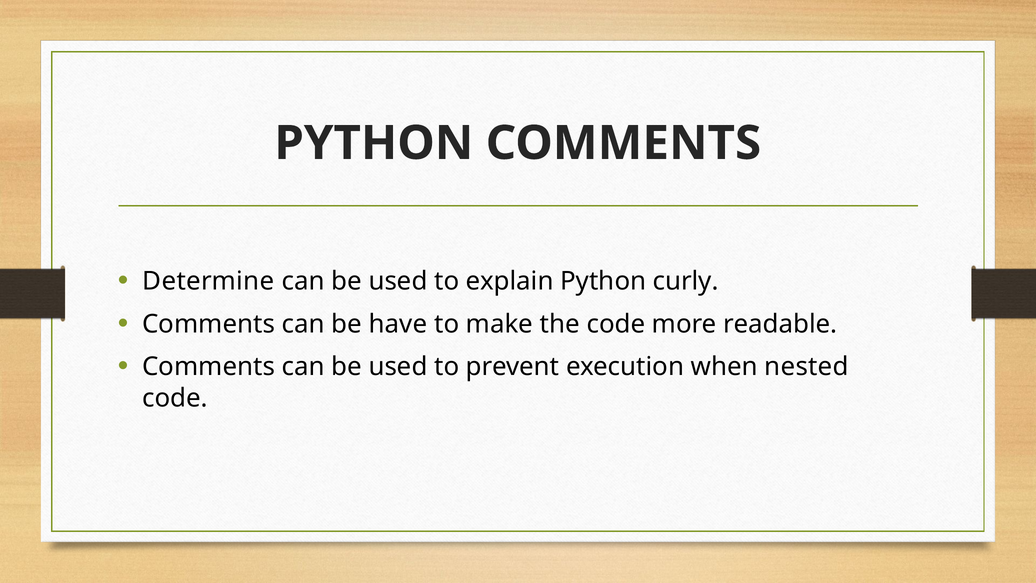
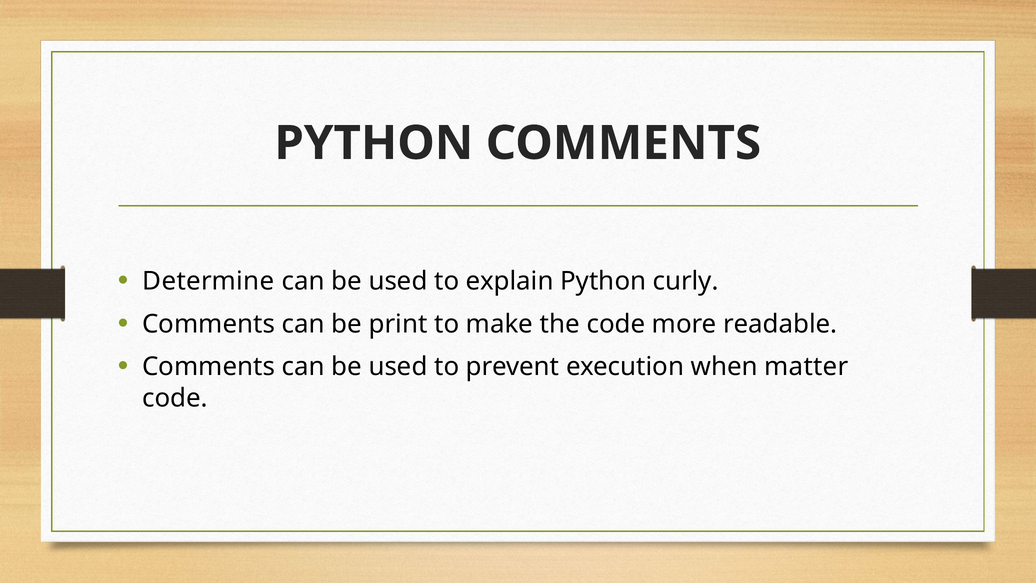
have: have -> print (398, 324)
nested: nested -> matter (806, 367)
